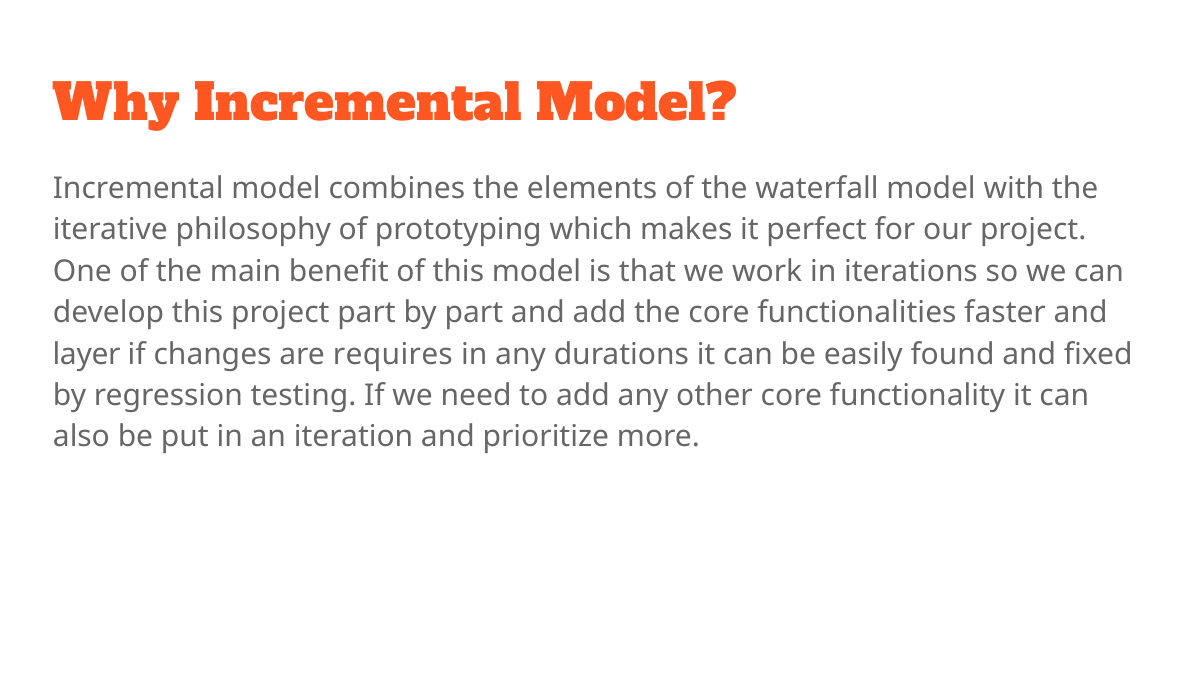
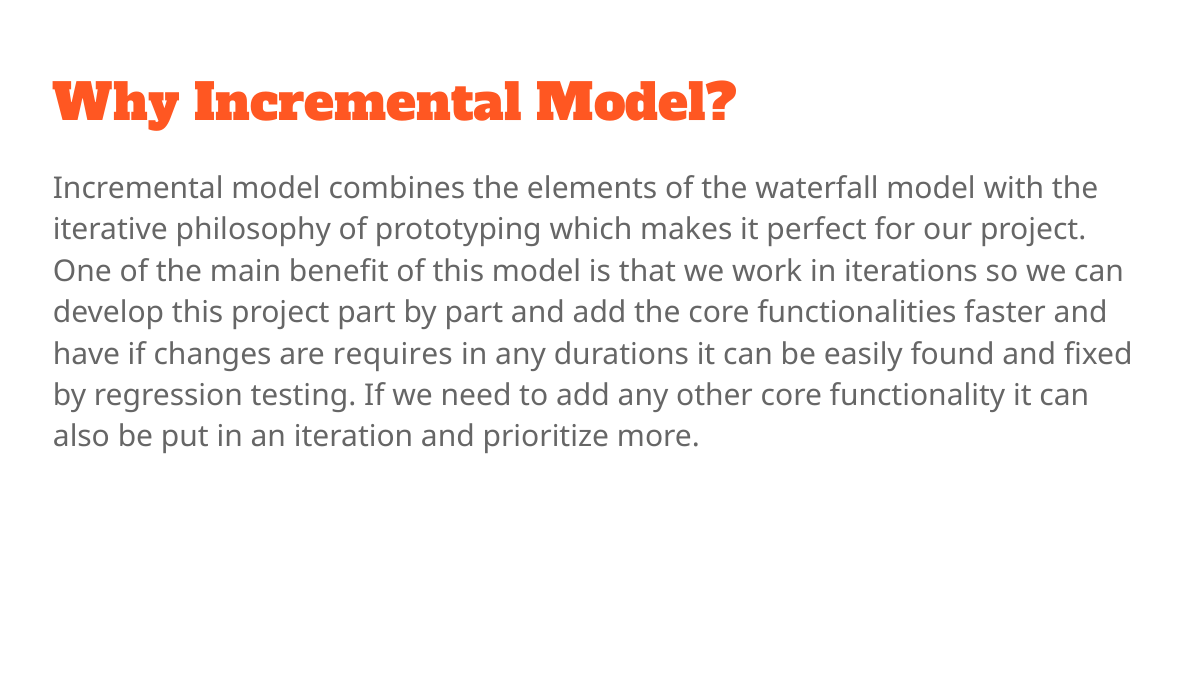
layer: layer -> have (87, 355)
